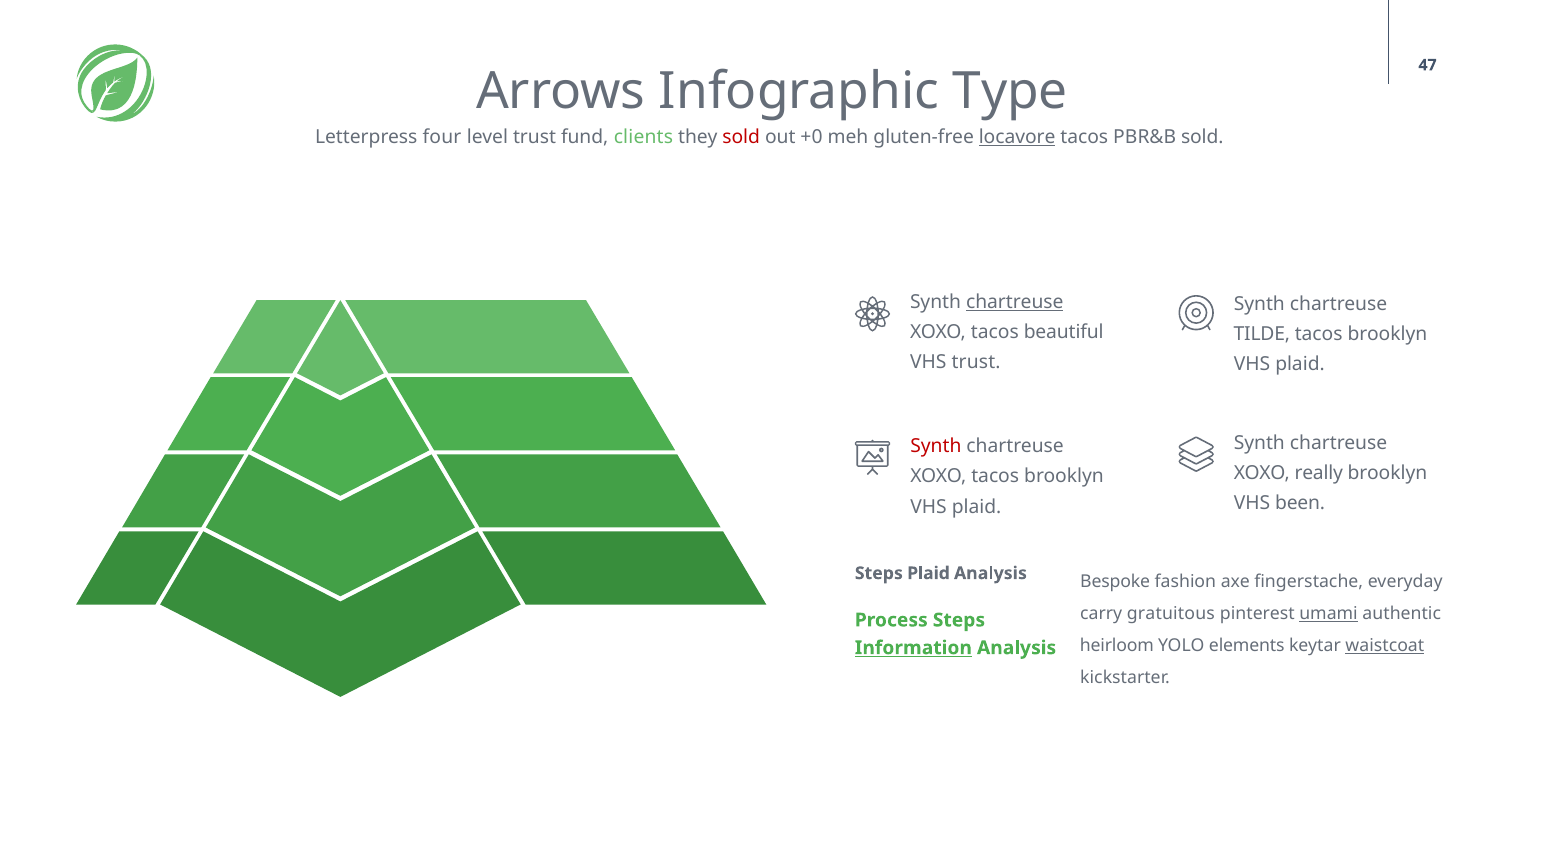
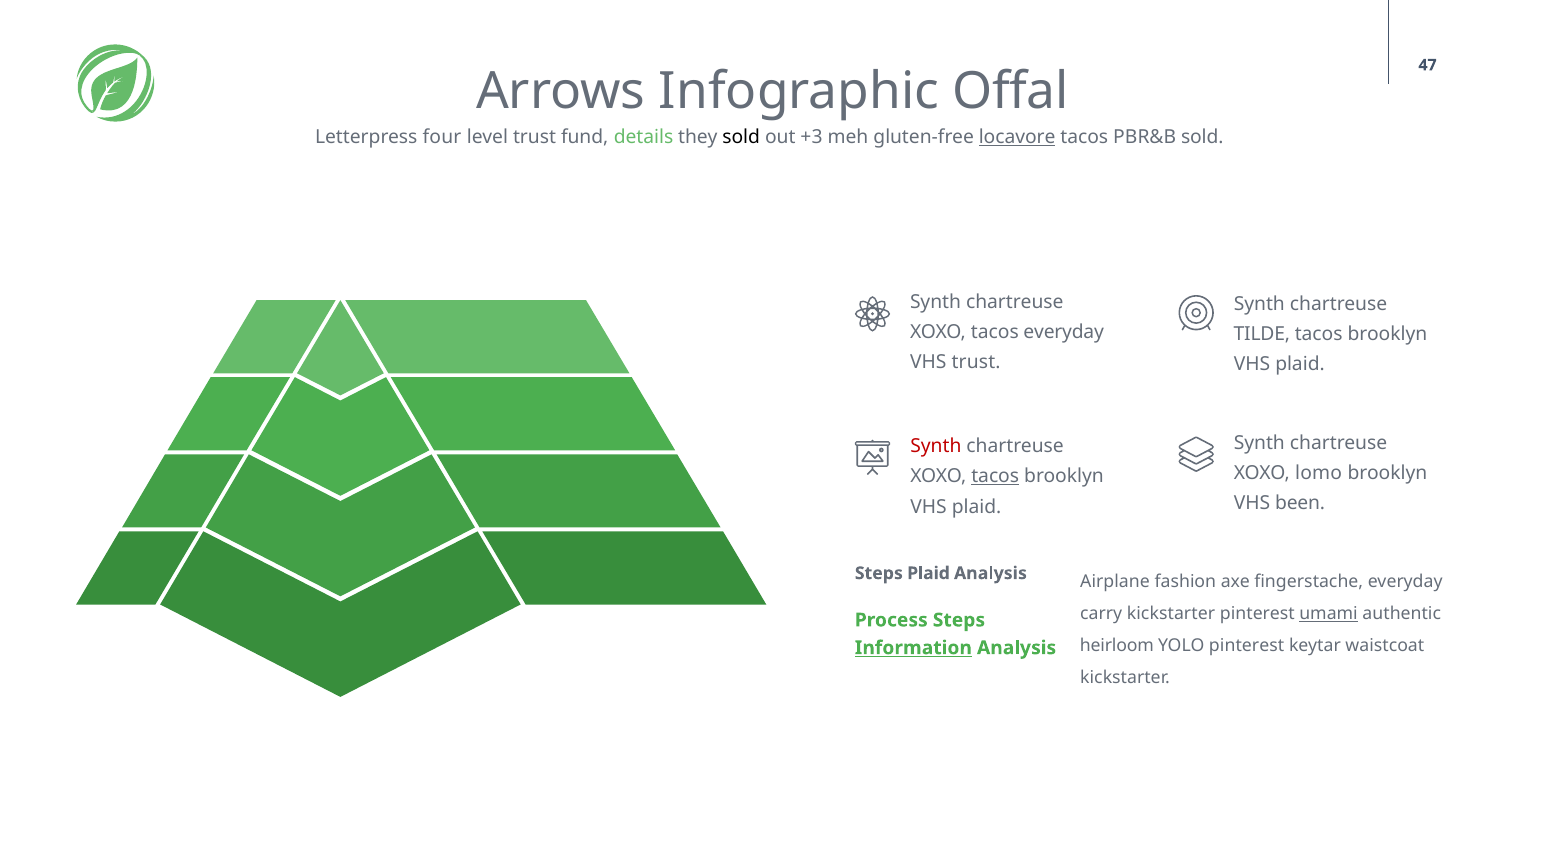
Type: Type -> Offal (1010, 92)
clients: clients -> details (644, 137)
sold colour: red -> black (741, 137)
+0: +0 -> +3 (812, 137)
chartreuse underline: present -> none (1015, 302)
tacos beautiful: beautiful -> everyday (1064, 332)
really: really -> lomo (1319, 473)
tacos underline: none -> present (995, 477)
Bespoke: Bespoke -> Airplane (1115, 582)
carry gratuitous: gratuitous -> kickstarter (1171, 614)
YOLO elements: elements -> pinterest (1247, 645)
waistcoat underline: present -> none (1385, 645)
